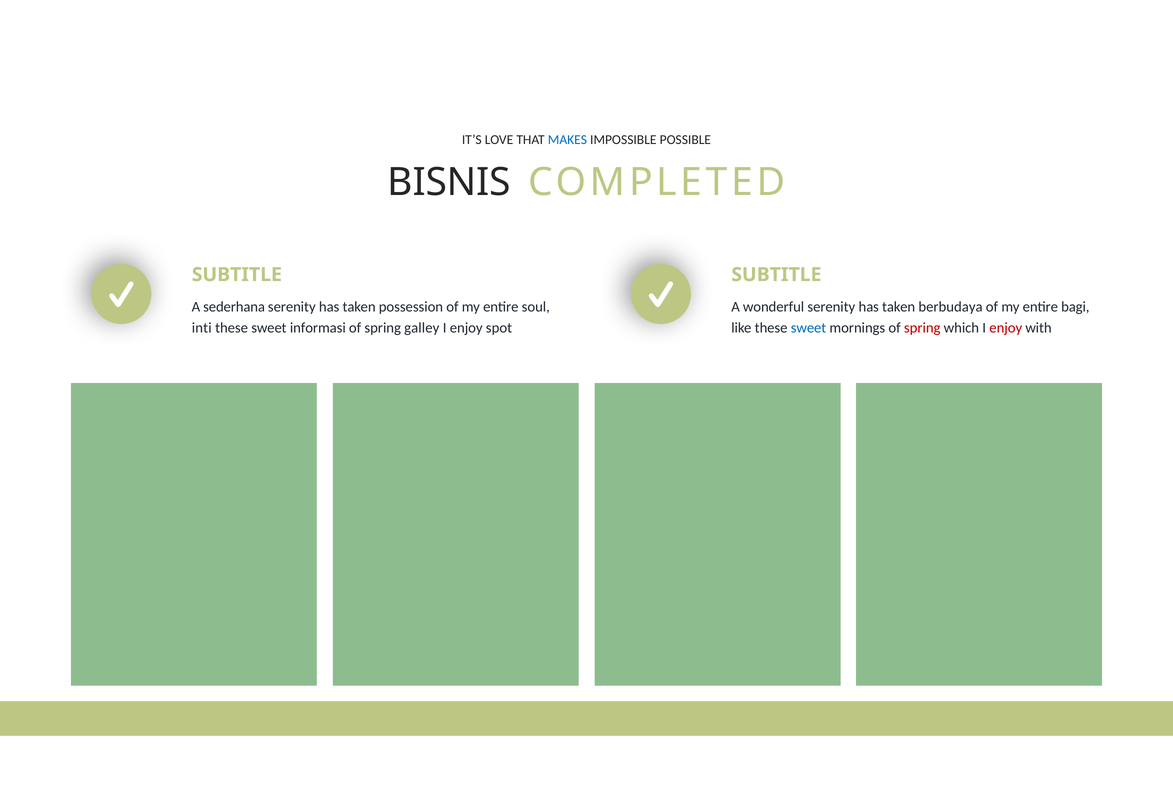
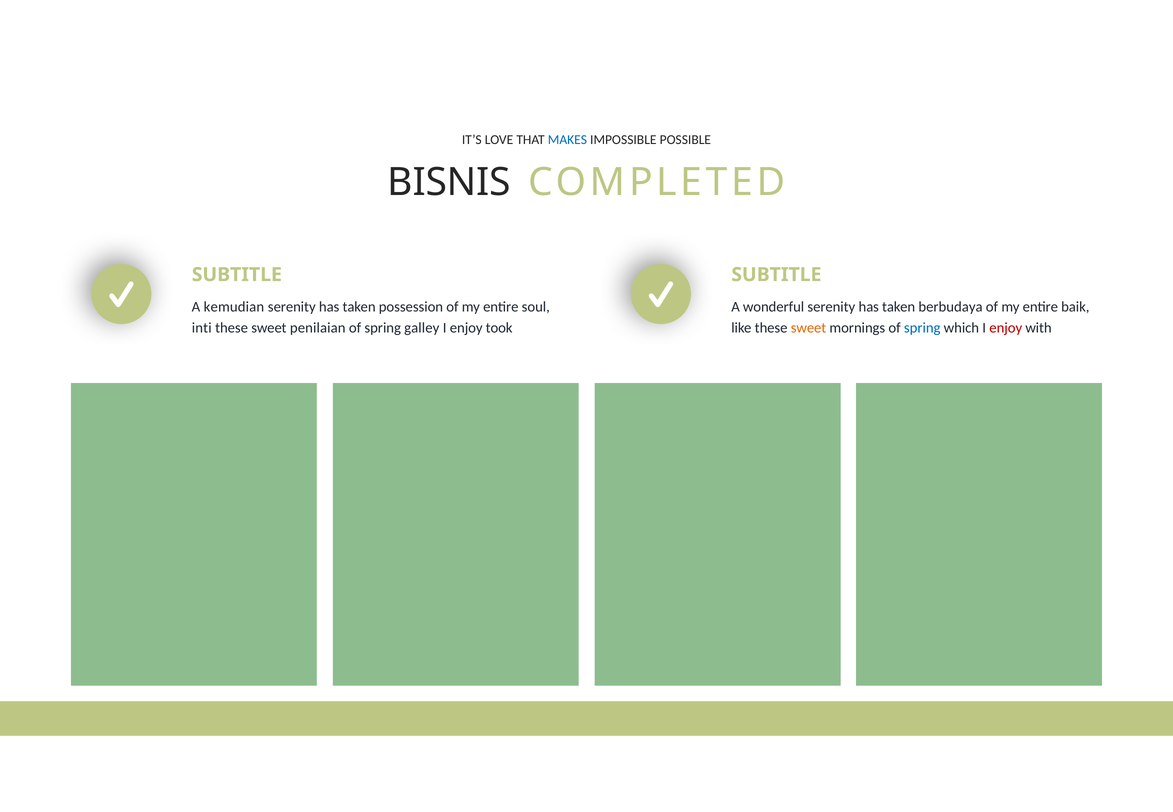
sederhana: sederhana -> kemudian (234, 307)
bagi: bagi -> baik (1075, 307)
informasi: informasi -> penilaian (318, 328)
spot: spot -> took (499, 328)
sweet colour: blue -> orange (809, 328)
spring colour: red -> blue (922, 328)
